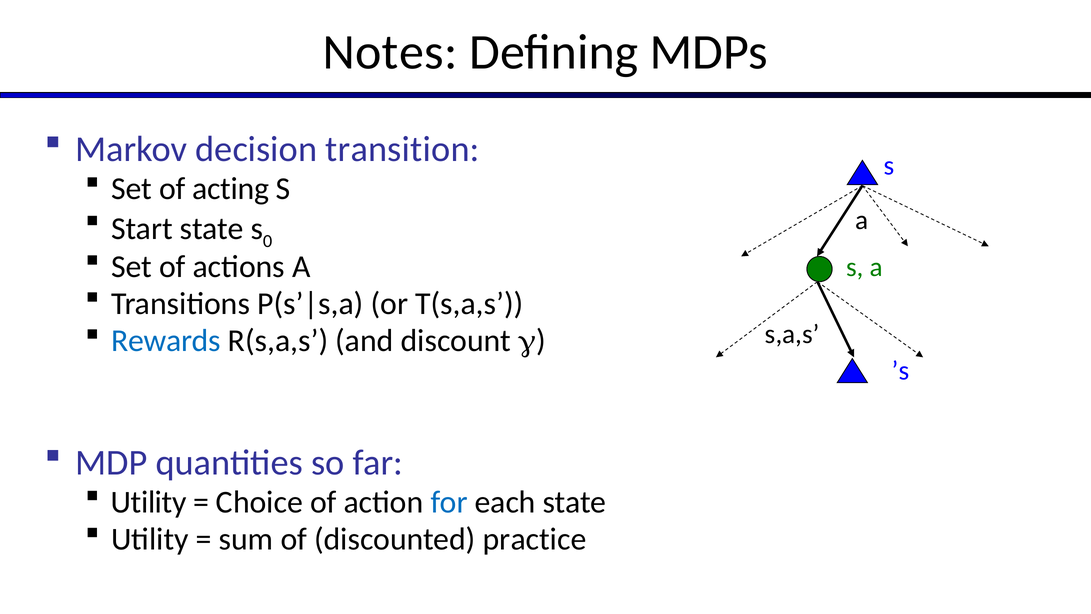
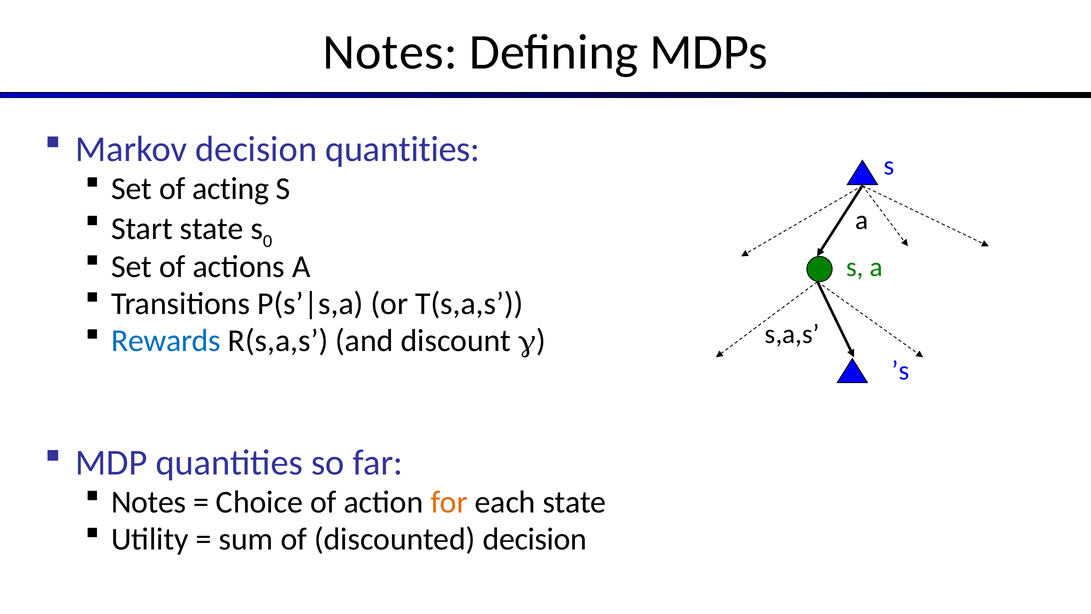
decision transition: transition -> quantities (403, 149)
Utility: Utility -> Notes (149, 502)
for colour: blue -> orange (449, 502)
discounted practice: practice -> decision (535, 539)
